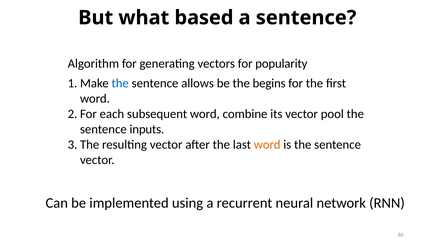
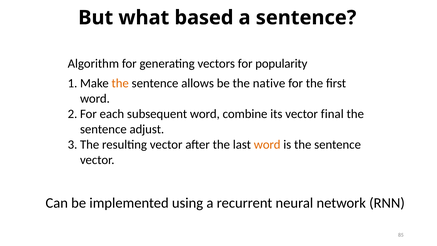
the colour: blue -> orange (120, 83)
begins: begins -> native (269, 83)
pool: pool -> final (332, 114)
inputs: inputs -> adjust (147, 129)
